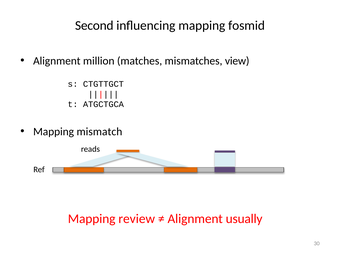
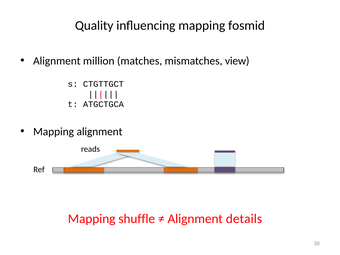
Second: Second -> Quality (94, 25)
Mapping mismatch: mismatch -> alignment (99, 132)
review: review -> shuffle (137, 219)
usually: usually -> details (244, 219)
